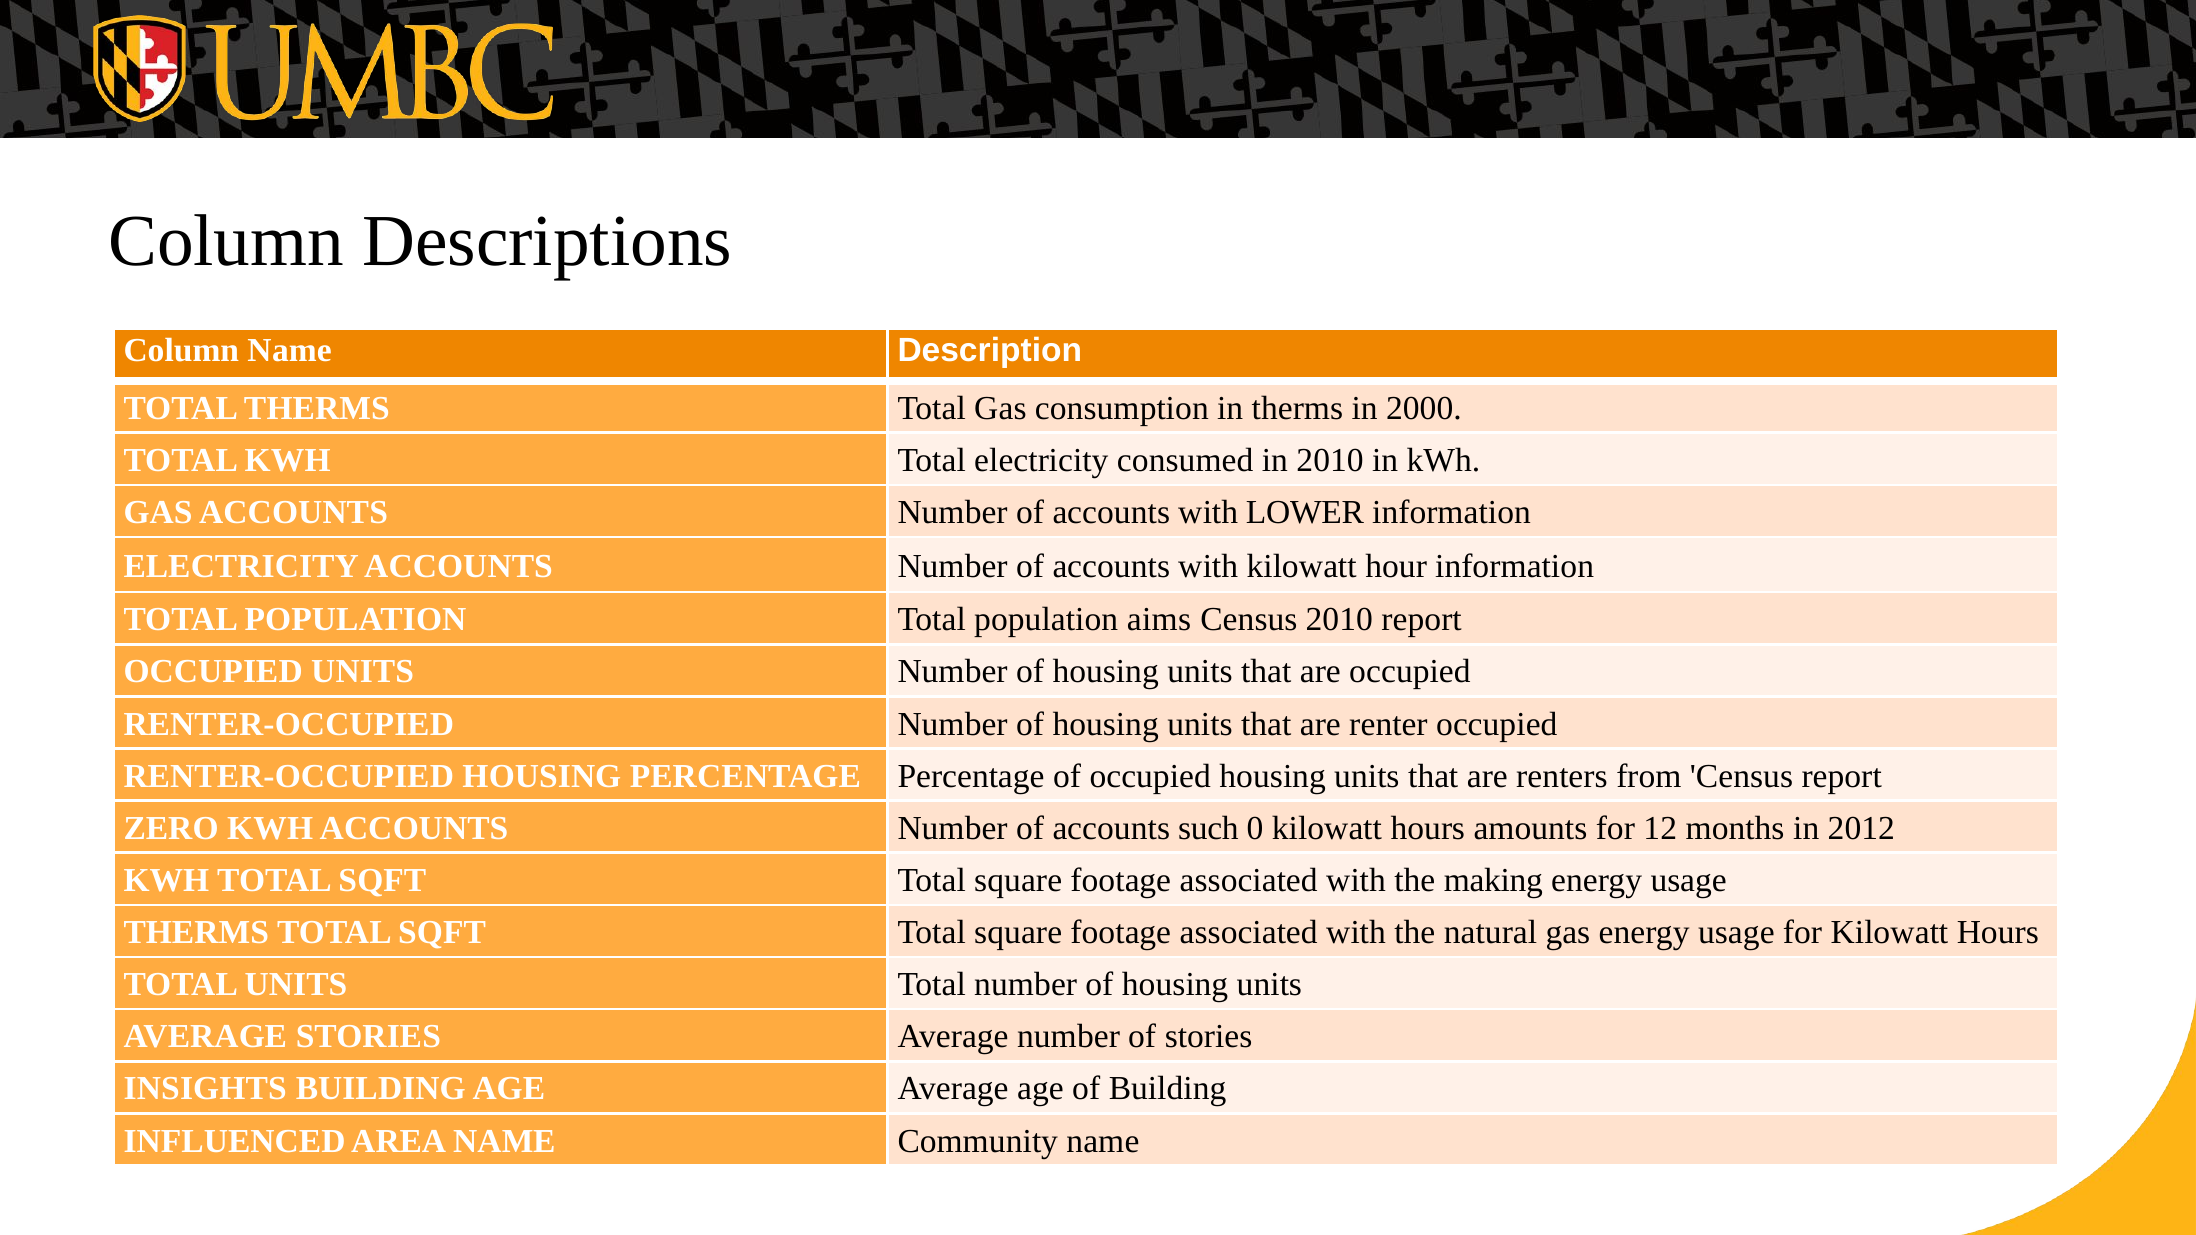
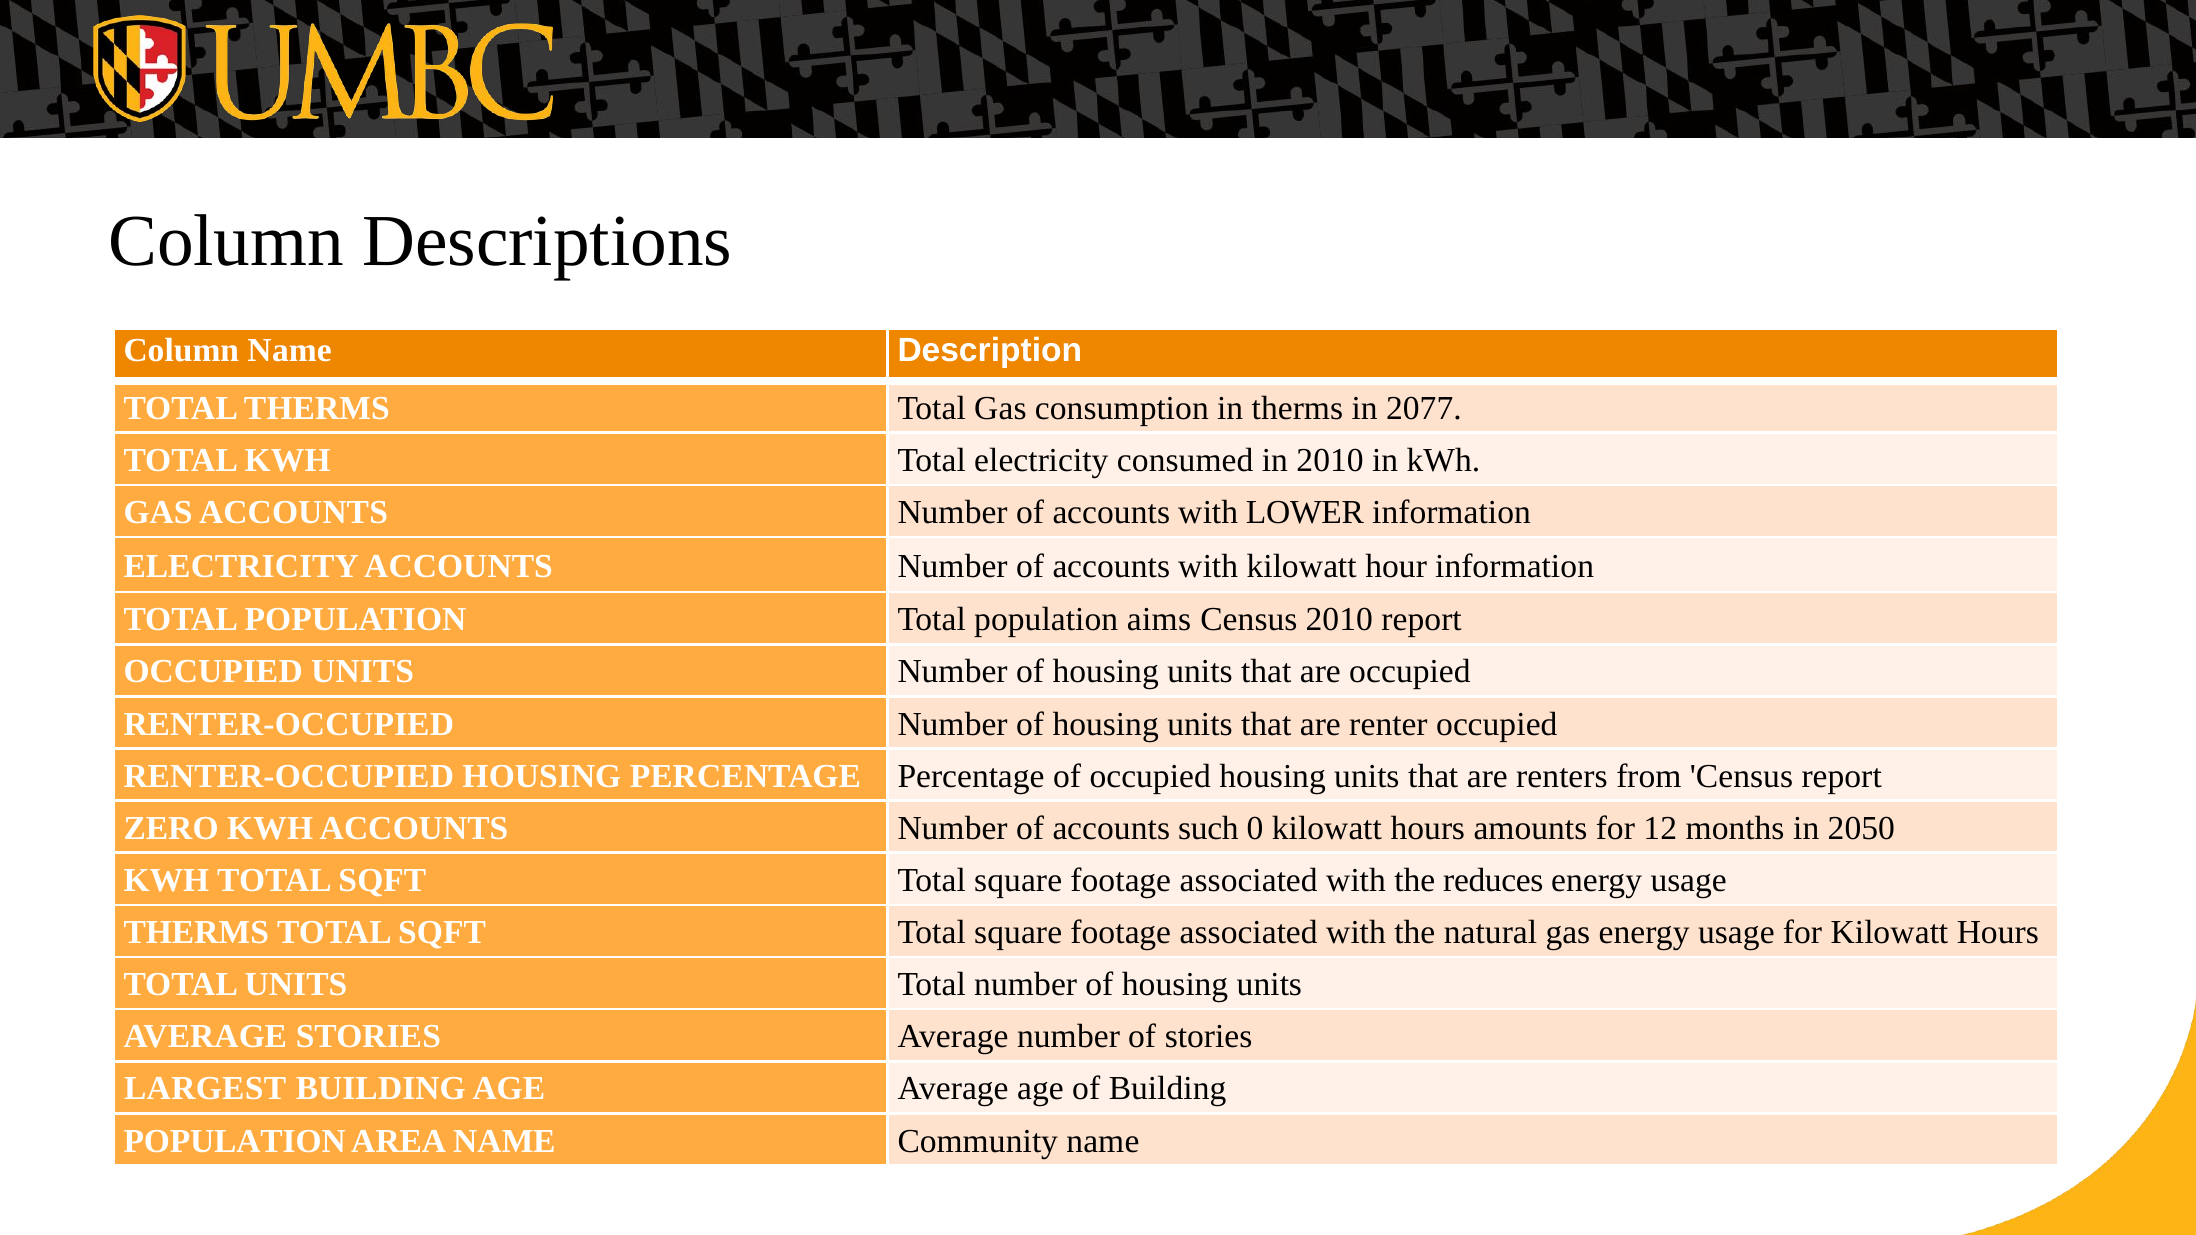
2000: 2000 -> 2077 (1424, 408)
2012: 2012 -> 2050 (1861, 828)
making: making -> reduces (1493, 881)
INSIGHTS: INSIGHTS -> LARGEST (205, 1089)
INFLUENCED: INFLUENCED -> POPULATION (235, 1141)
